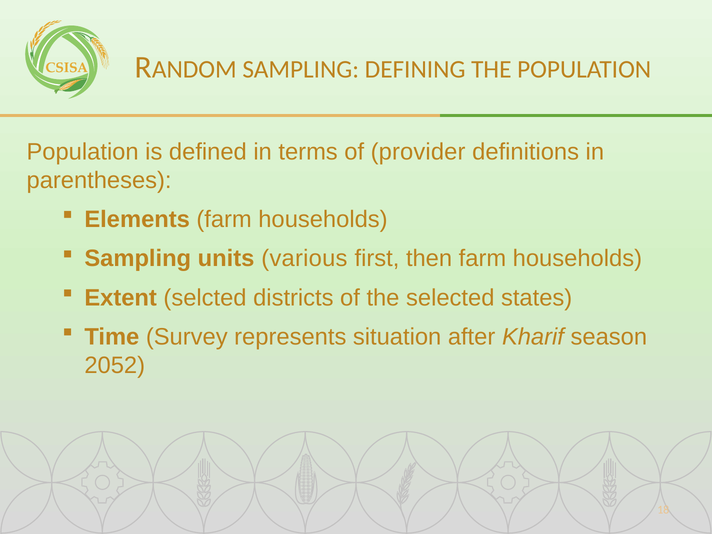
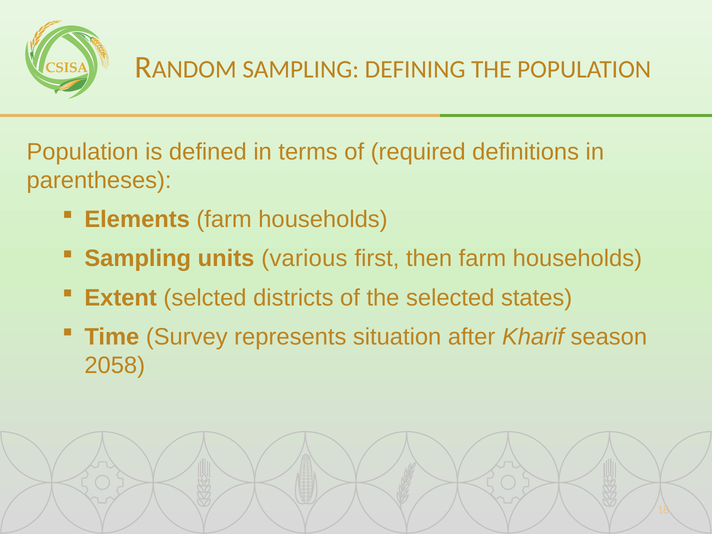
provider: provider -> required (418, 152)
2052: 2052 -> 2058 (115, 365)
